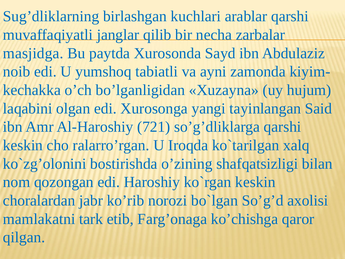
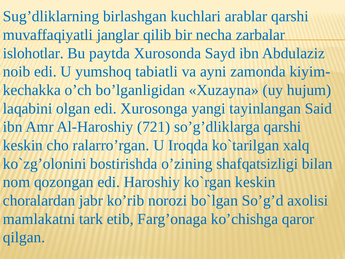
masjidga: masjidga -> islohotlar (33, 53)
